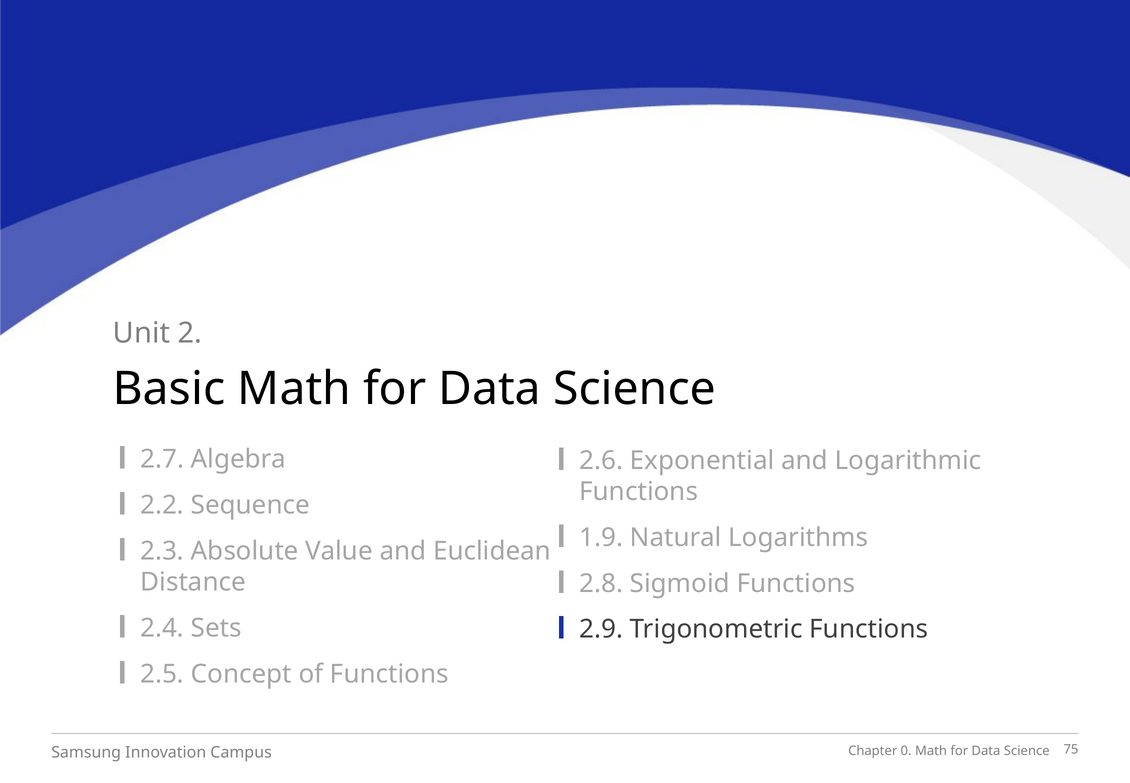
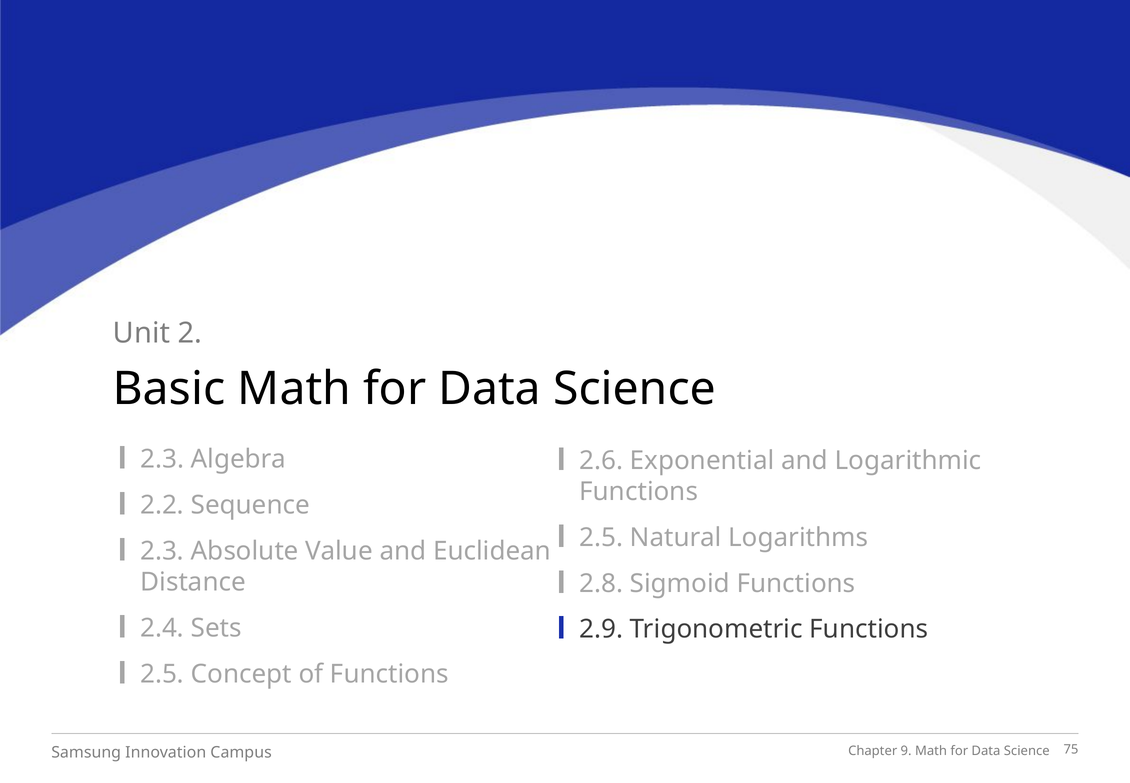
2.7: 2.7 -> 2.3 (162, 459)
1.9: 1.9 -> 2.5 (601, 537)
0: 0 -> 9 (906, 750)
